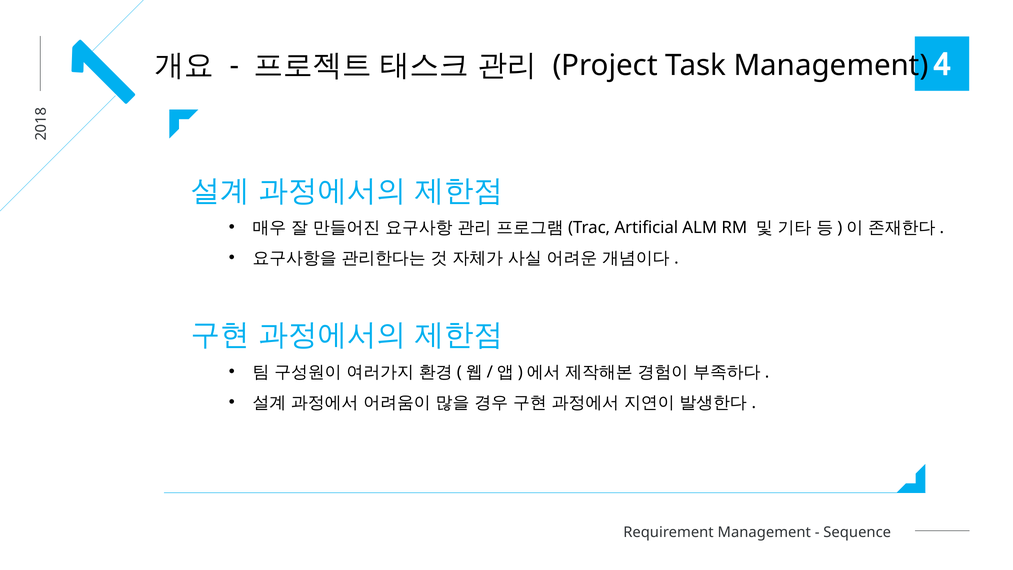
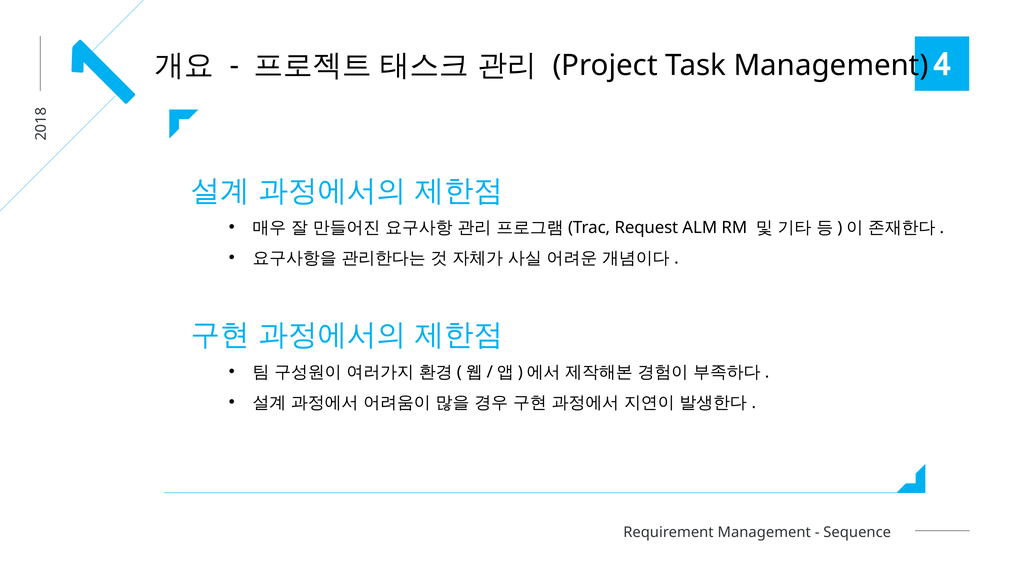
Artificial: Artificial -> Request (646, 228)
